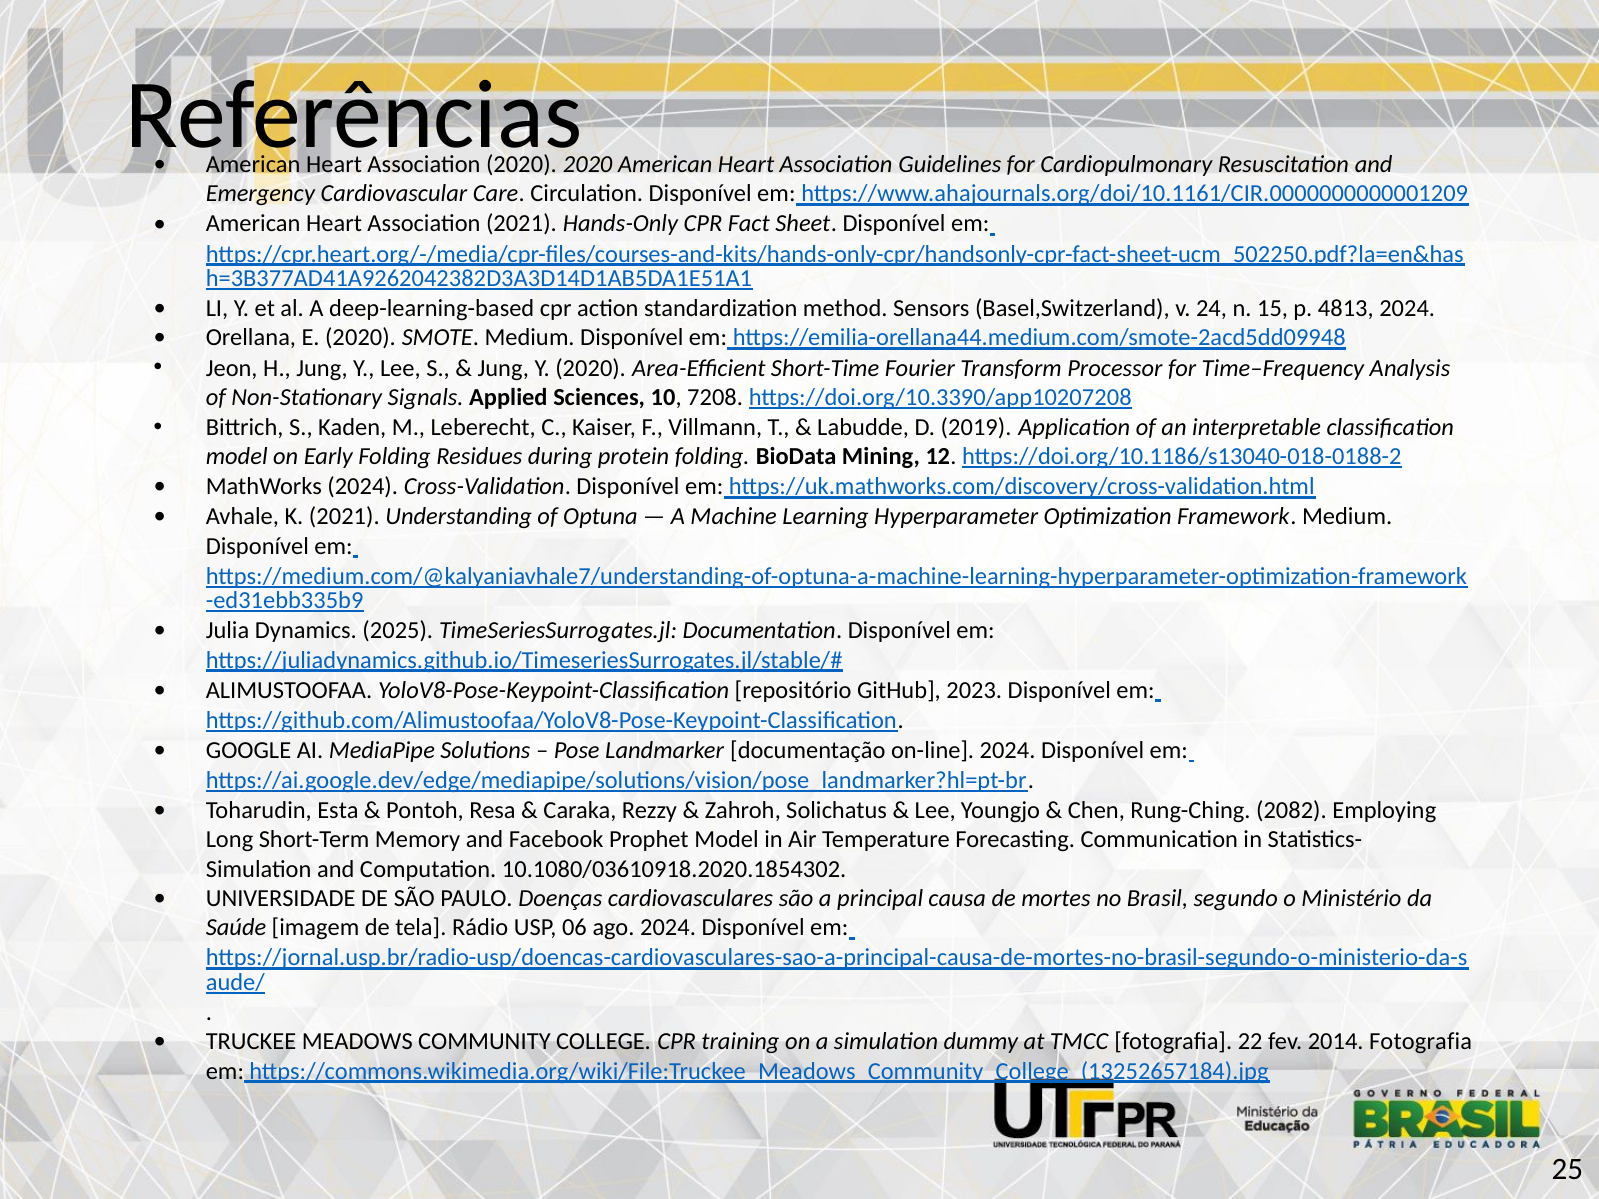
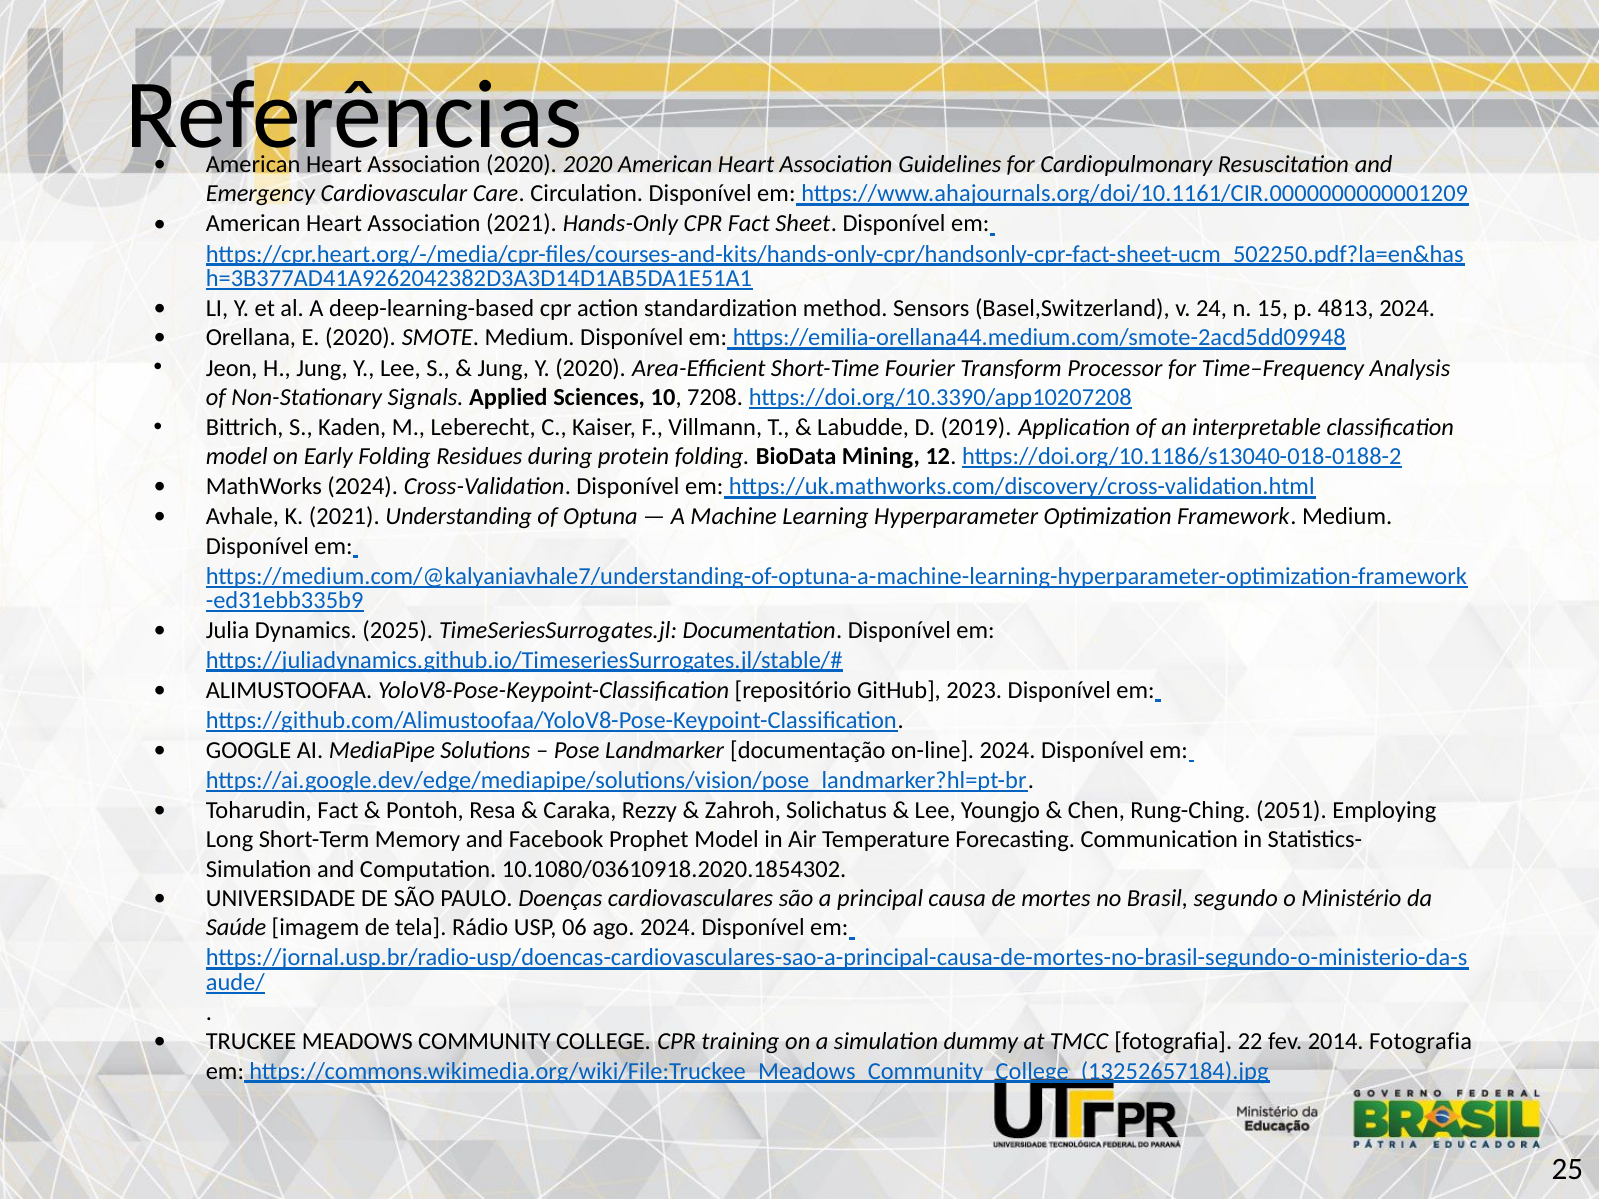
Toharudin Esta: Esta -> Fact (338, 811)
2082: 2082 -> 2051 (1291, 811)
